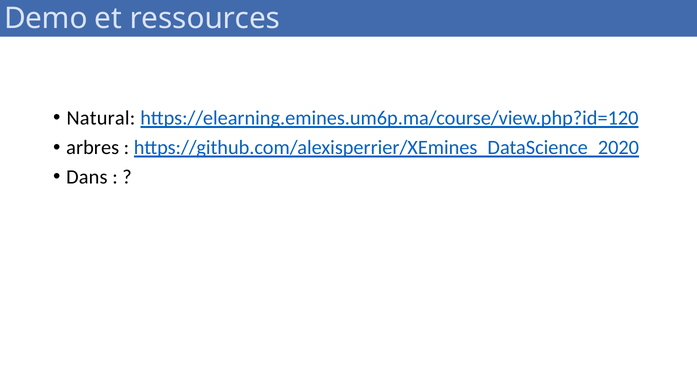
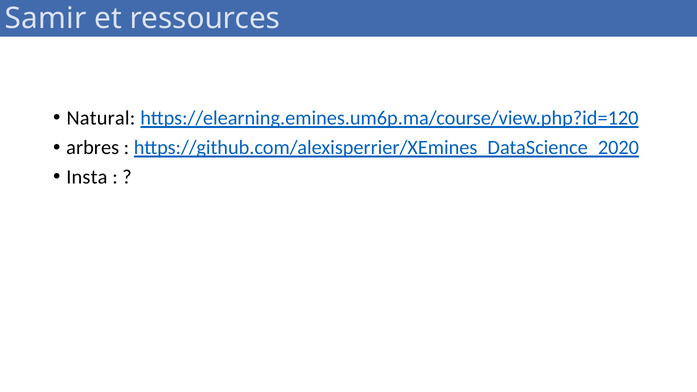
Demo: Demo -> Samir (46, 18)
Dans: Dans -> Insta (87, 177)
